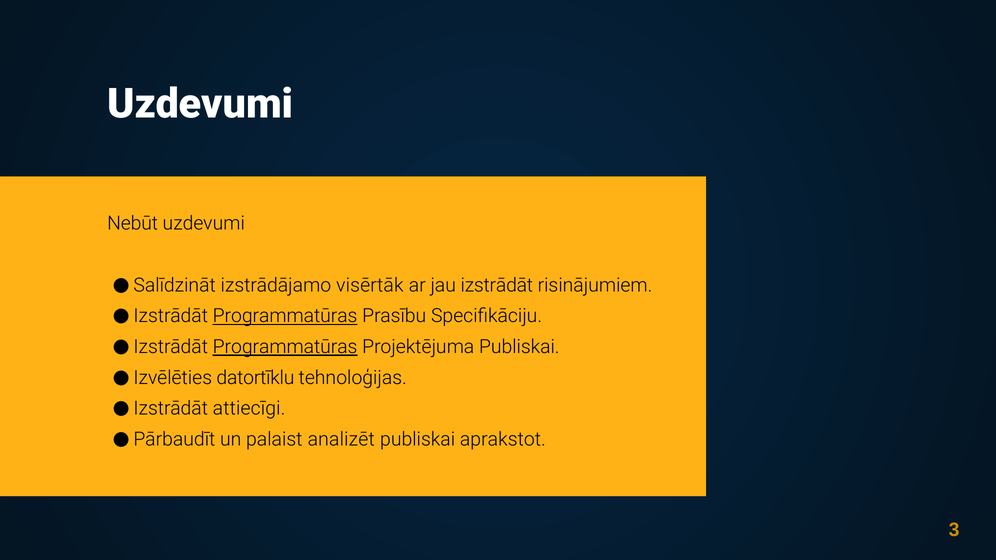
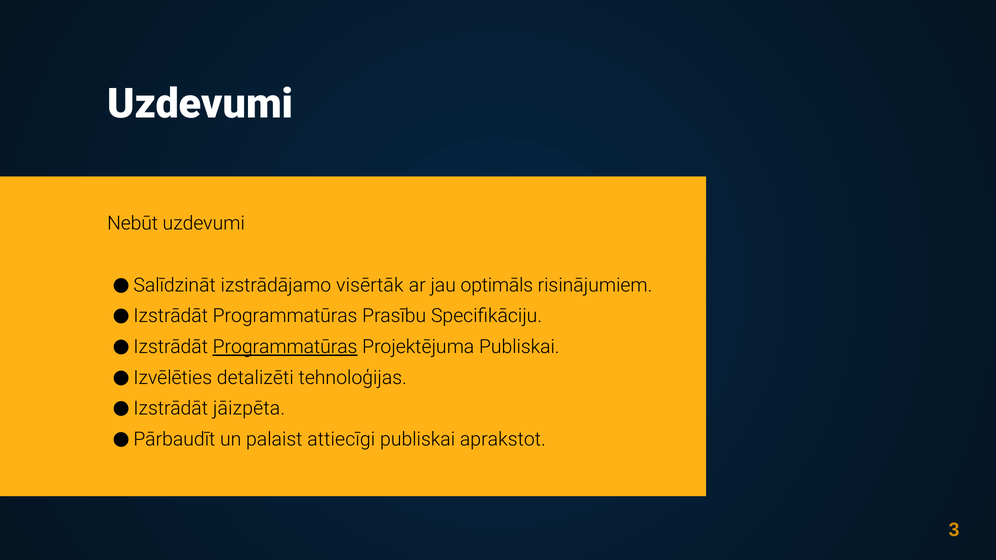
izstrādāt: izstrādāt -> optimāls (497, 285)
Programmatūras underline: present -> none (285, 316)
datortīklu: datortīklu -> detalizēti (255, 378)
attiecīgi: attiecīgi -> jāizpēta (249, 409)
analizēt: analizēt -> attiecīgi (341, 440)
